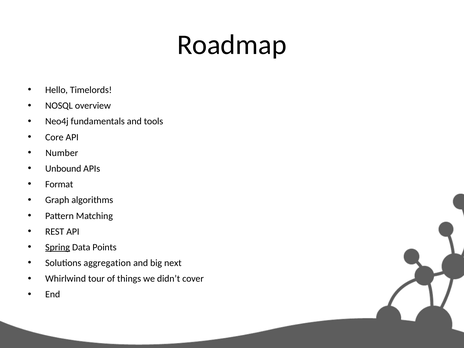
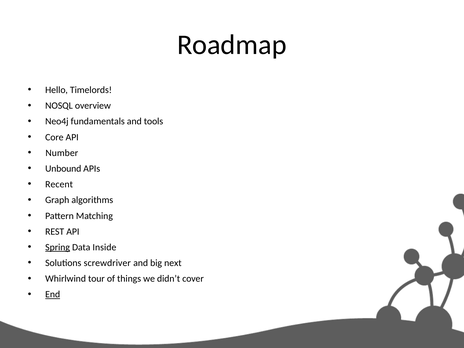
Format: Format -> Recent (59, 184)
Points: Points -> Inside (104, 247)
aggregation: aggregation -> screwdriver (107, 263)
End underline: none -> present (53, 294)
